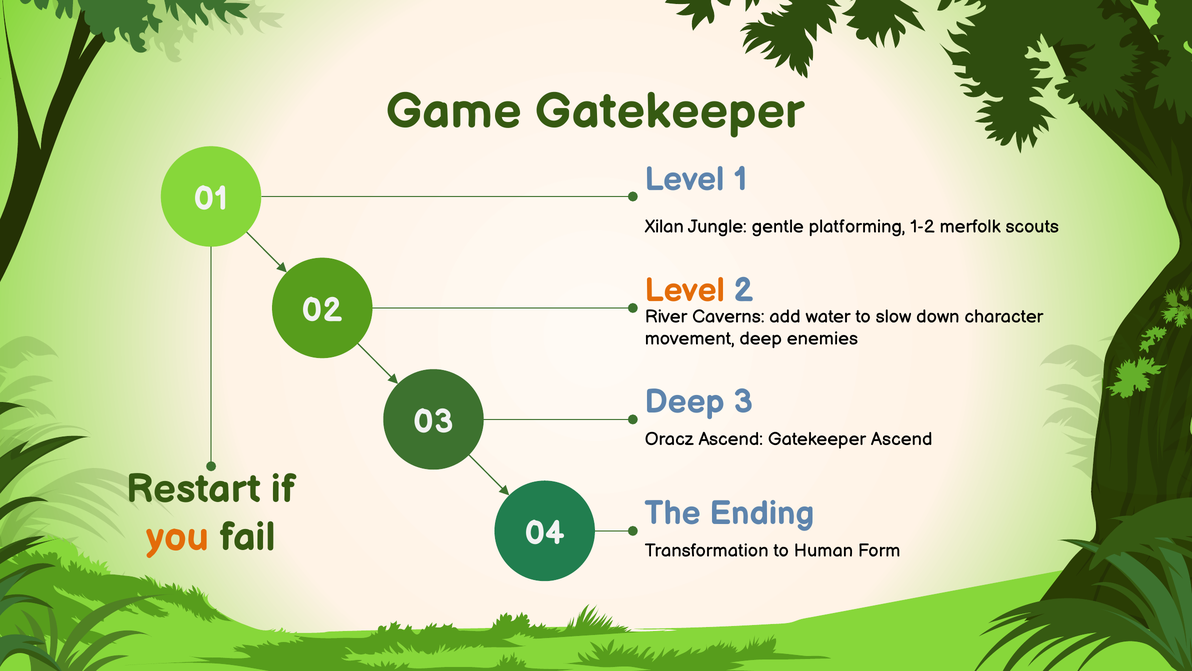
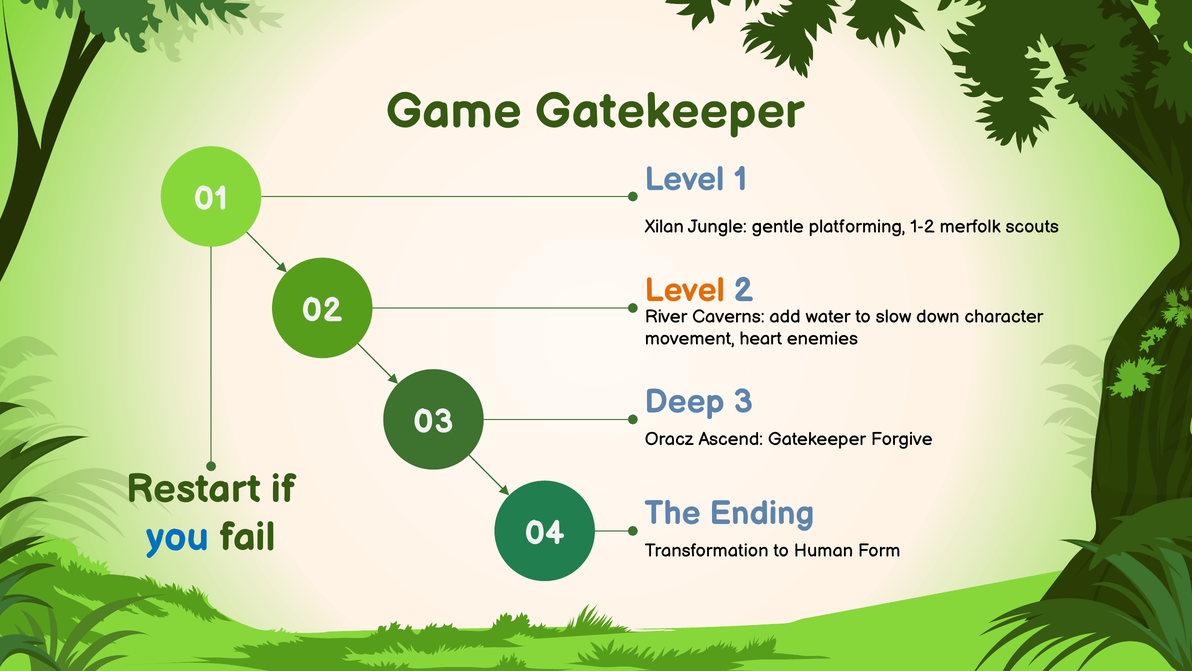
movement deep: deep -> heart (761, 338)
Gatekeeper Ascend: Ascend -> Forgive (902, 439)
you colour: orange -> blue (178, 537)
